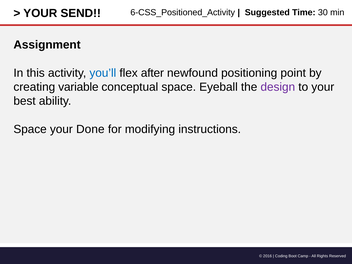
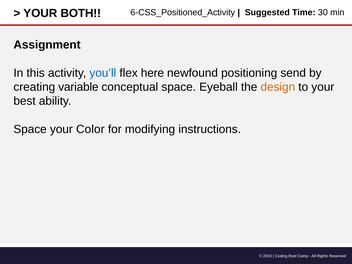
SEND: SEND -> BOTH (81, 13)
after: after -> here (152, 73)
point: point -> send (293, 73)
design colour: purple -> orange (278, 87)
Done: Done -> Color (90, 129)
